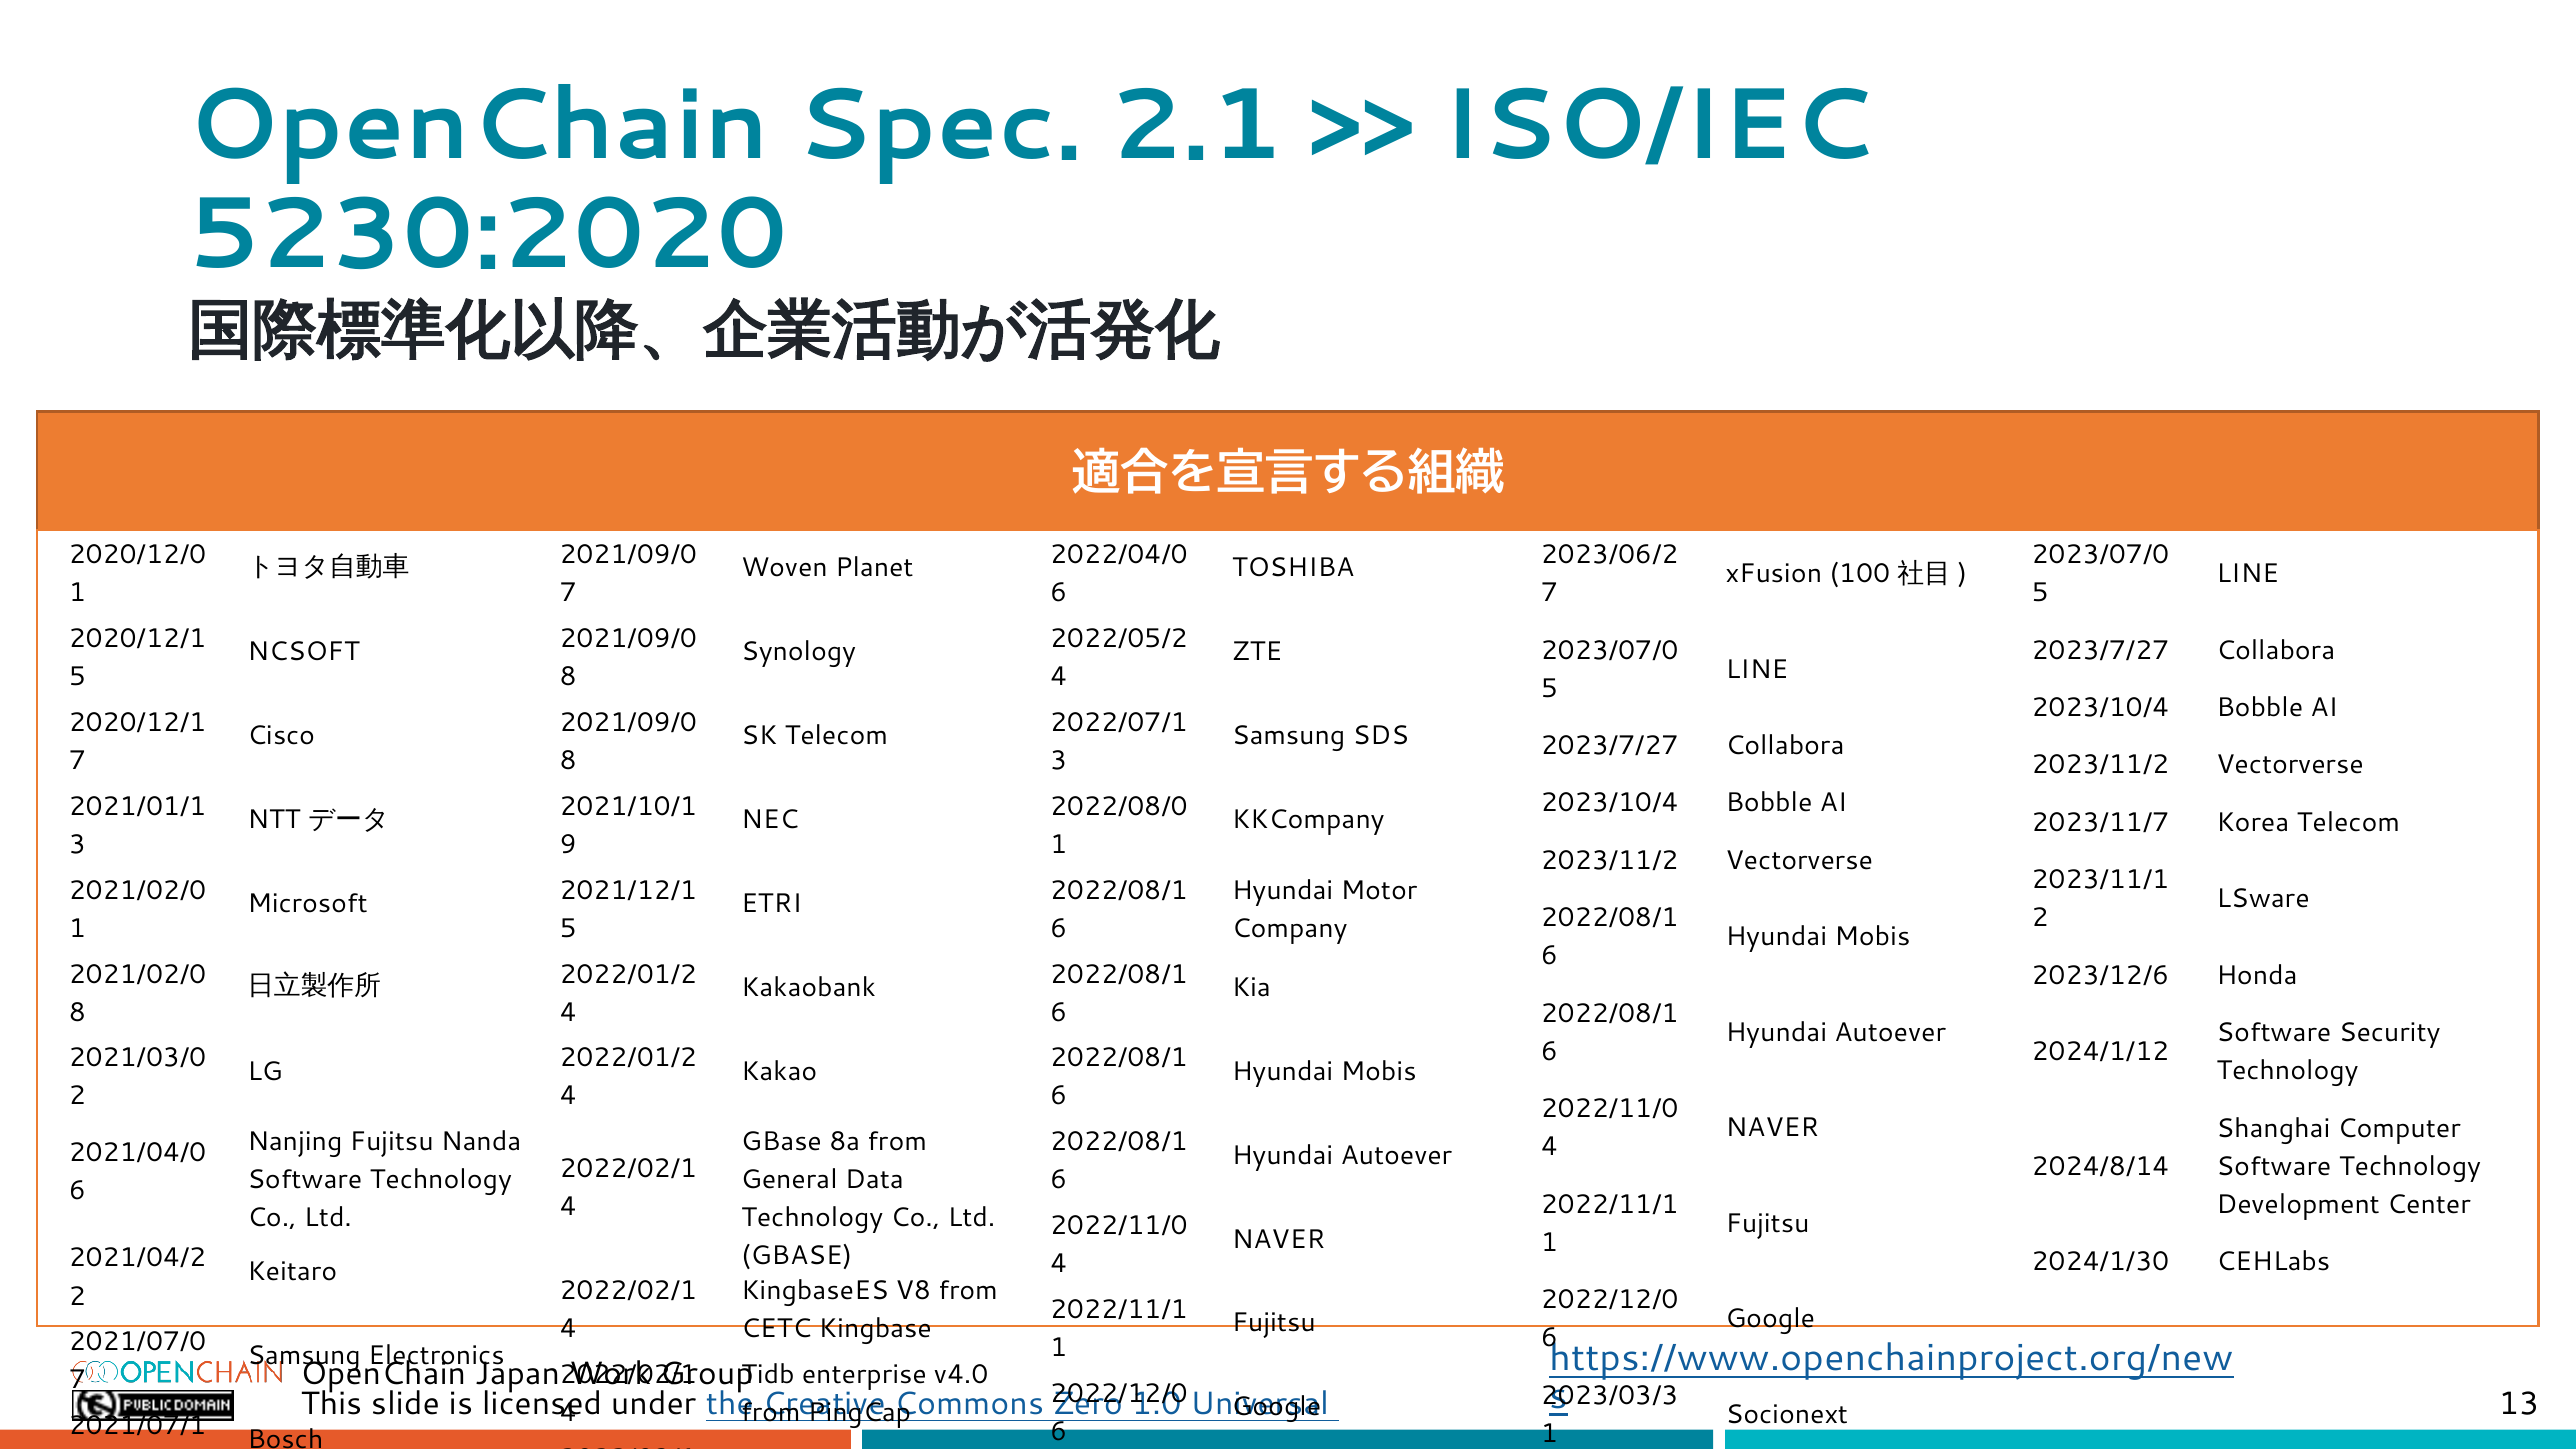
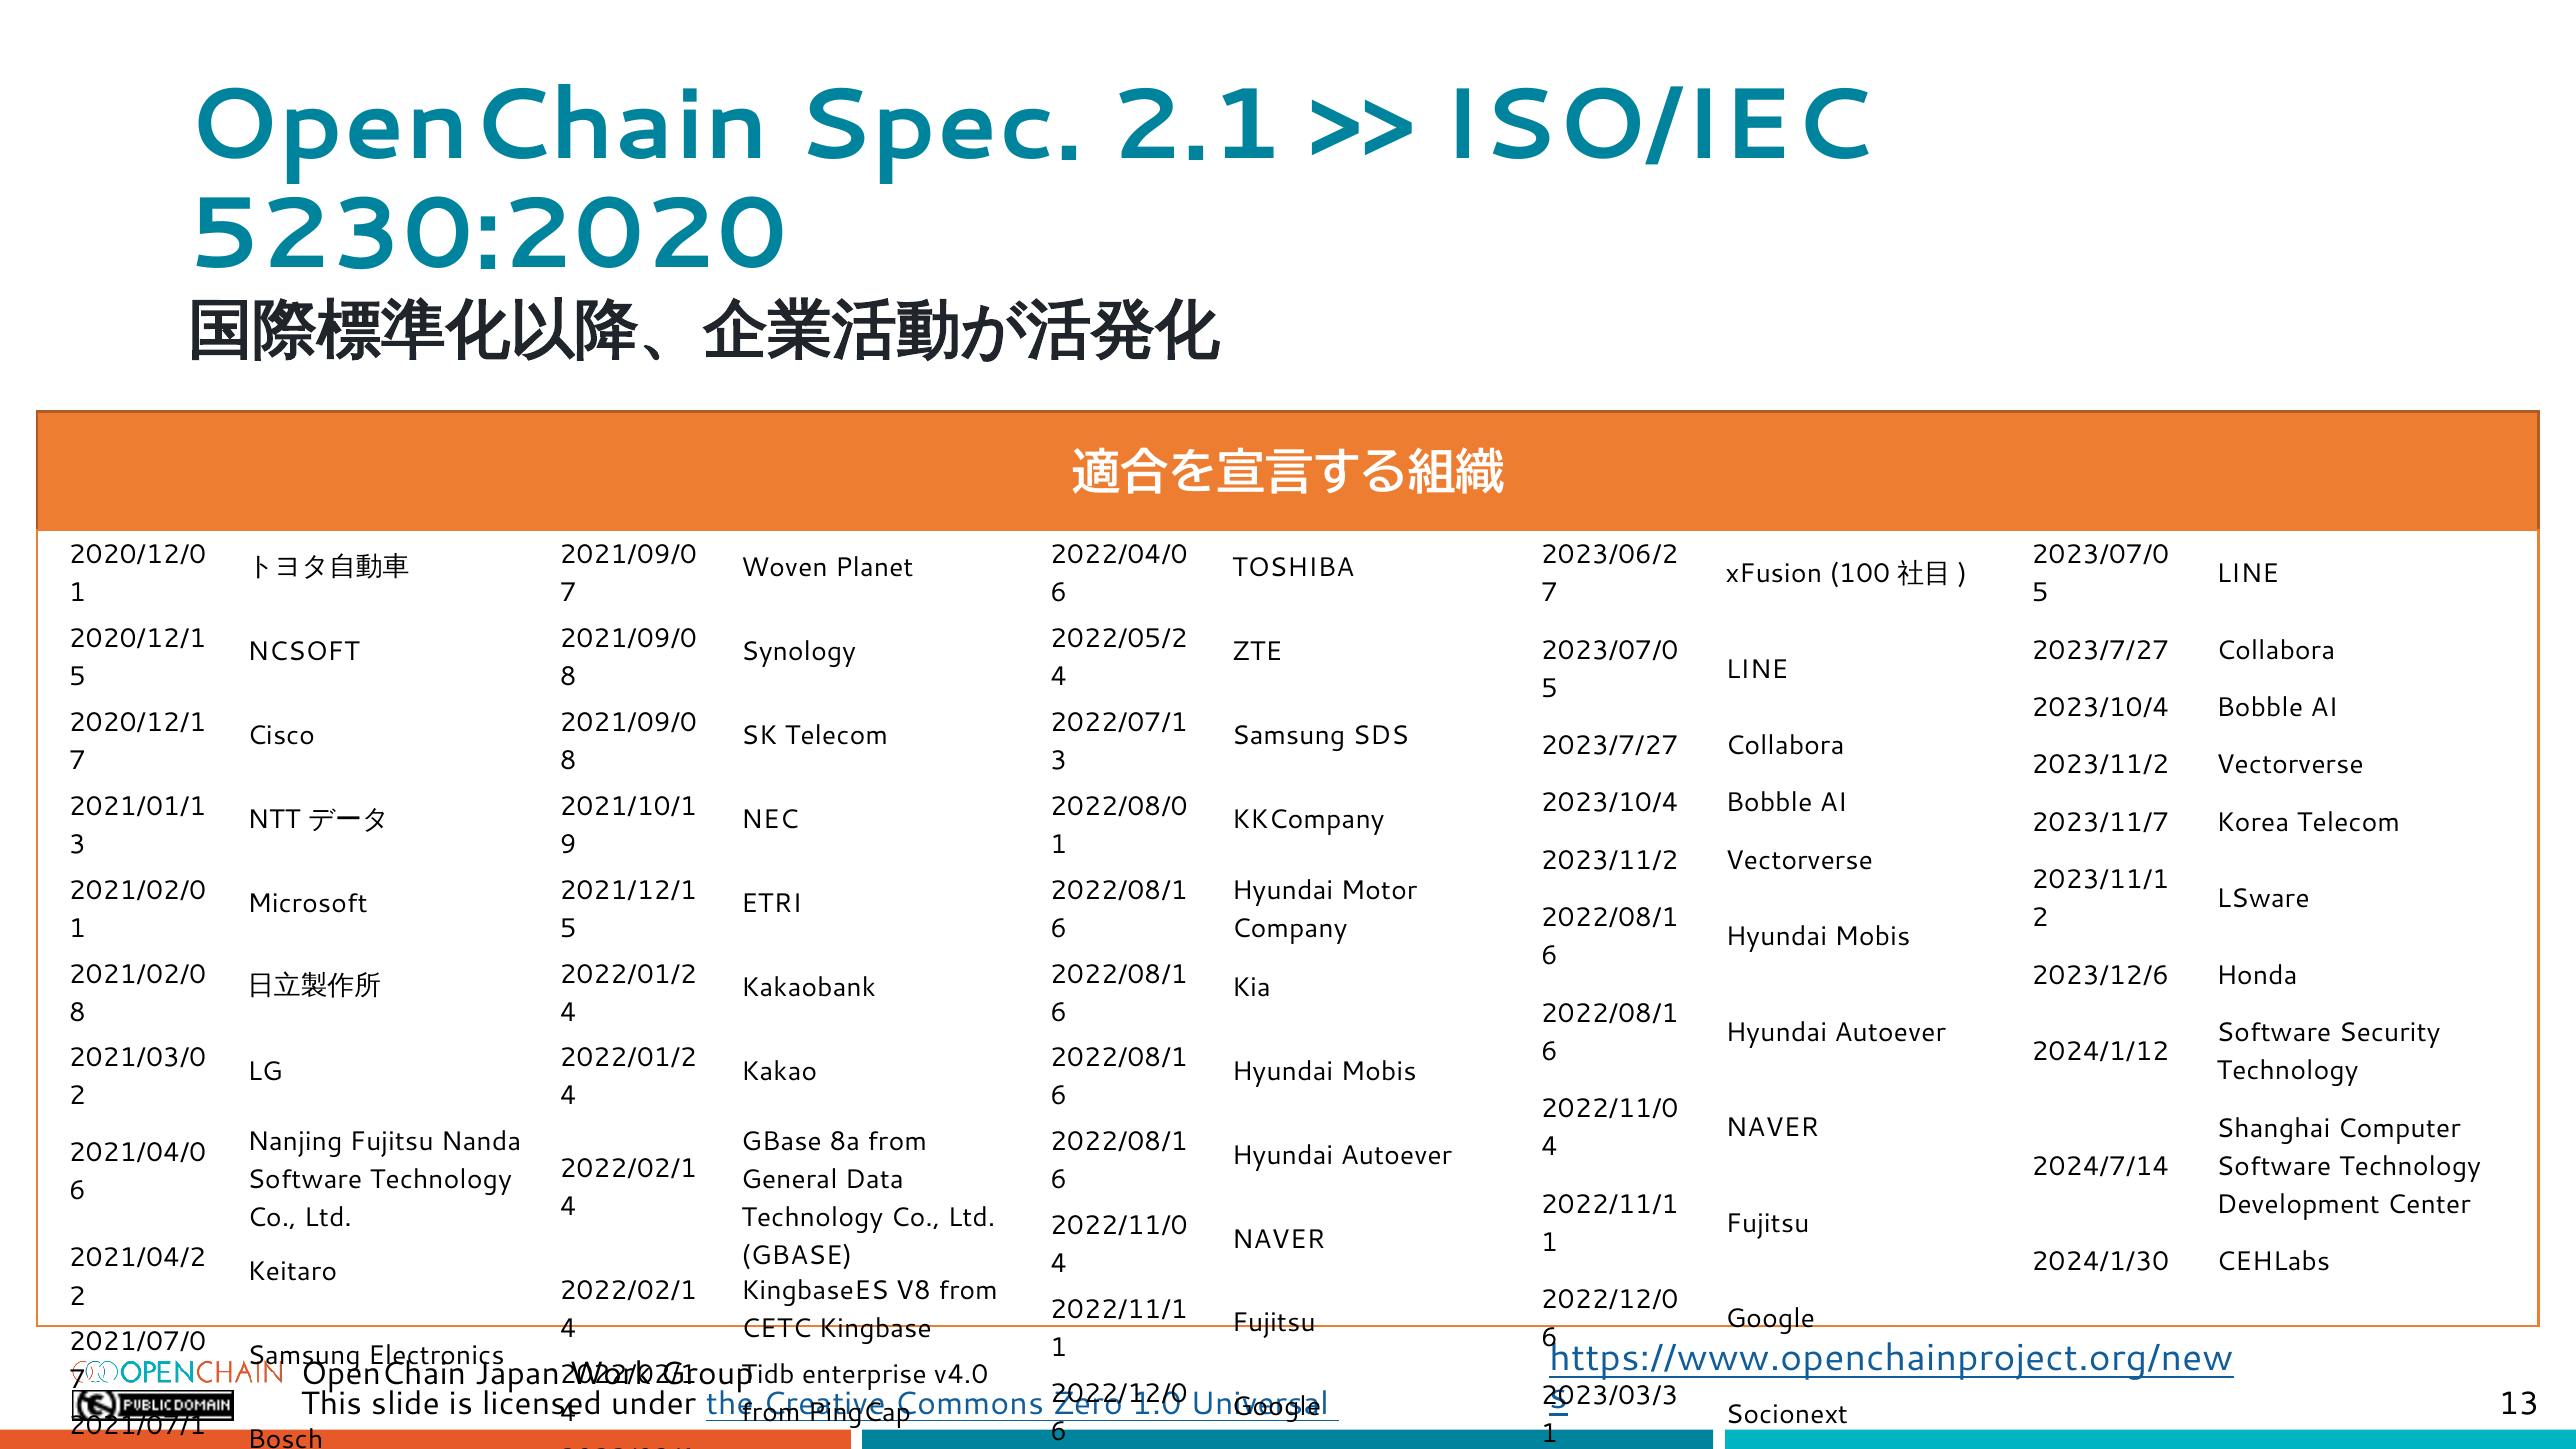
2024/8/14: 2024/8/14 -> 2024/7/14 (2100, 1166)
